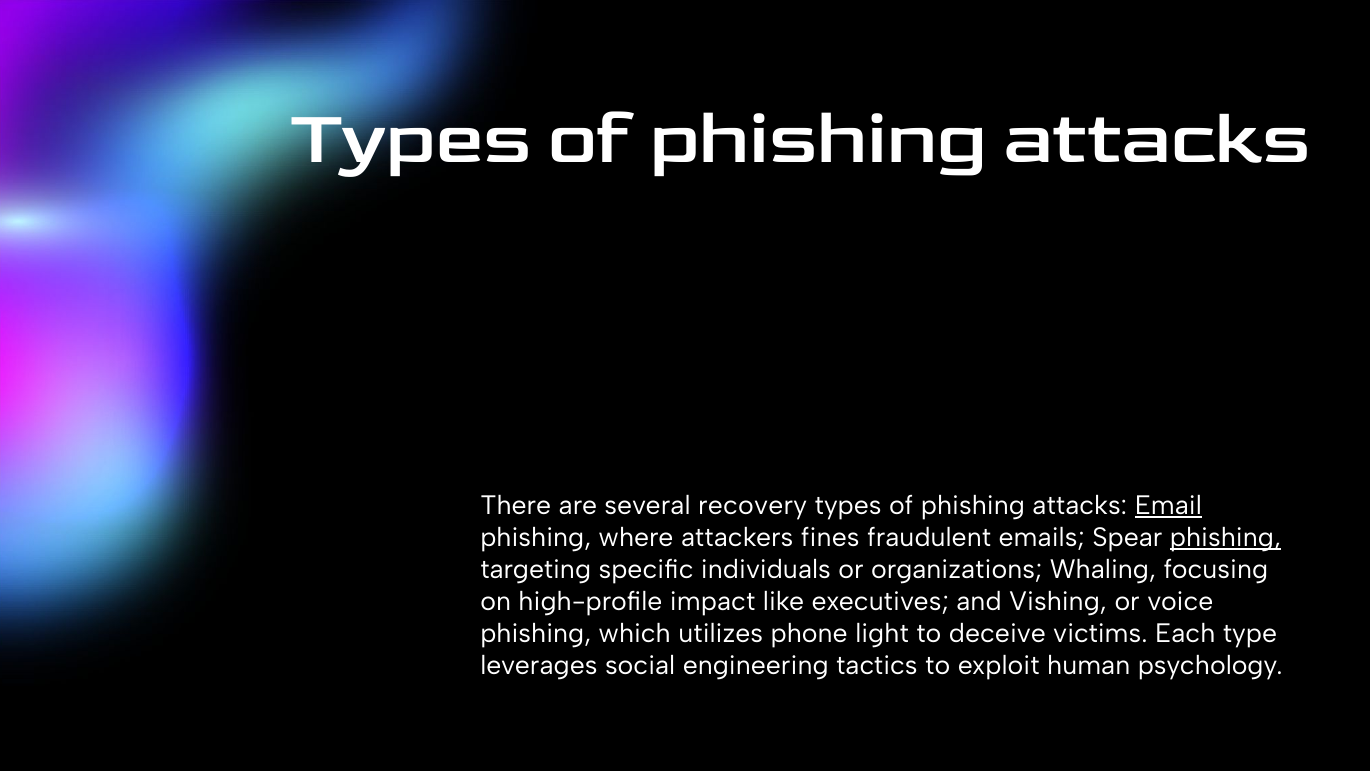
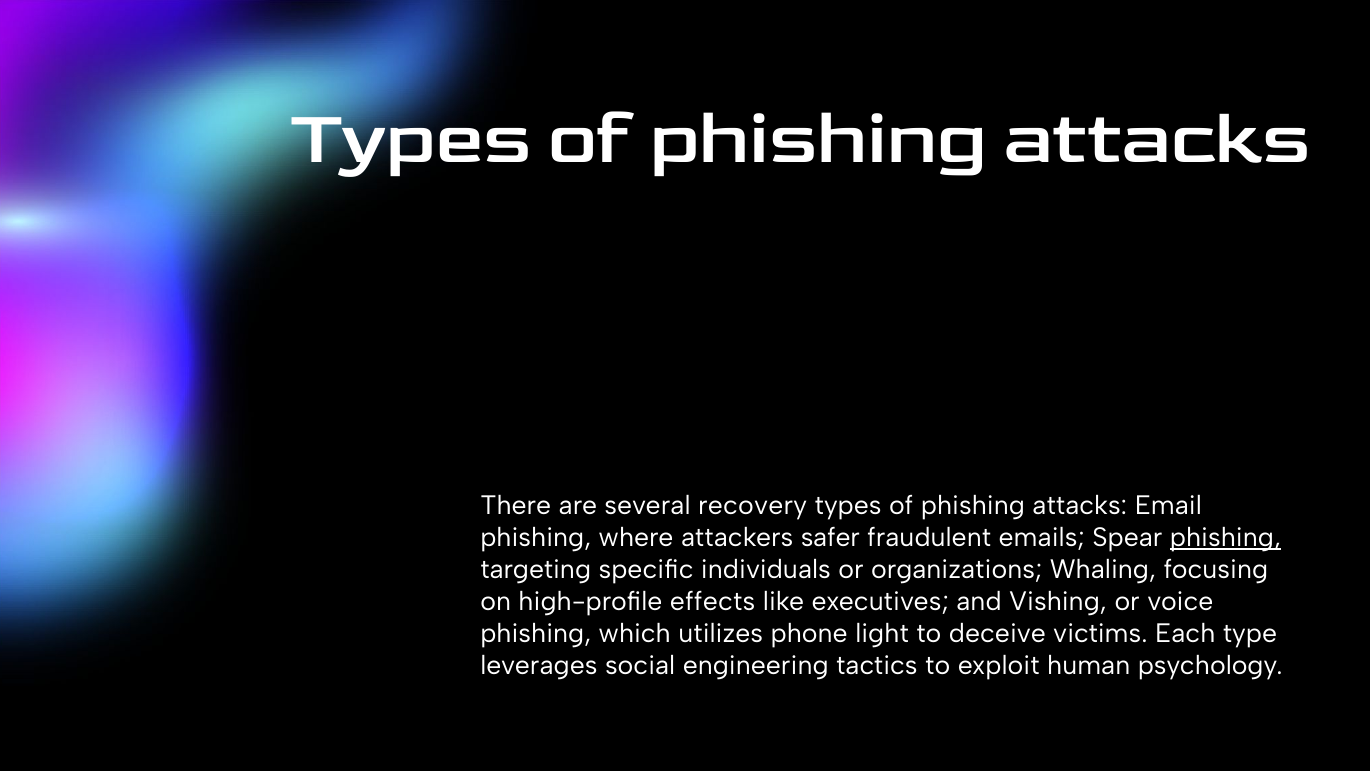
Email underline: present -> none (1168, 505)
fines: fines -> safer (830, 537)
impact: impact -> effects (713, 602)
